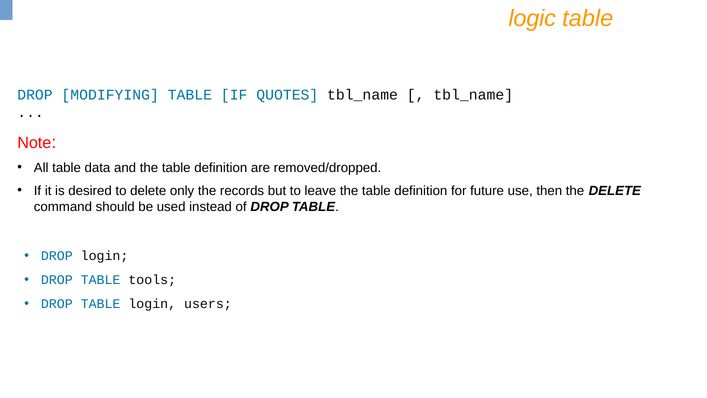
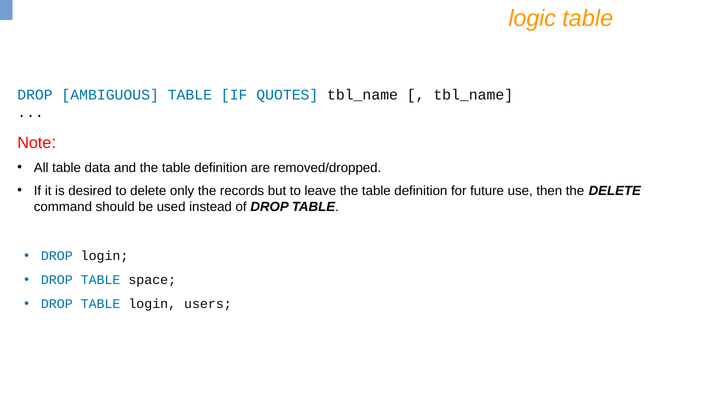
MODIFYING: MODIFYING -> AMBIGUOUS (110, 95)
tools: tools -> space (152, 280)
